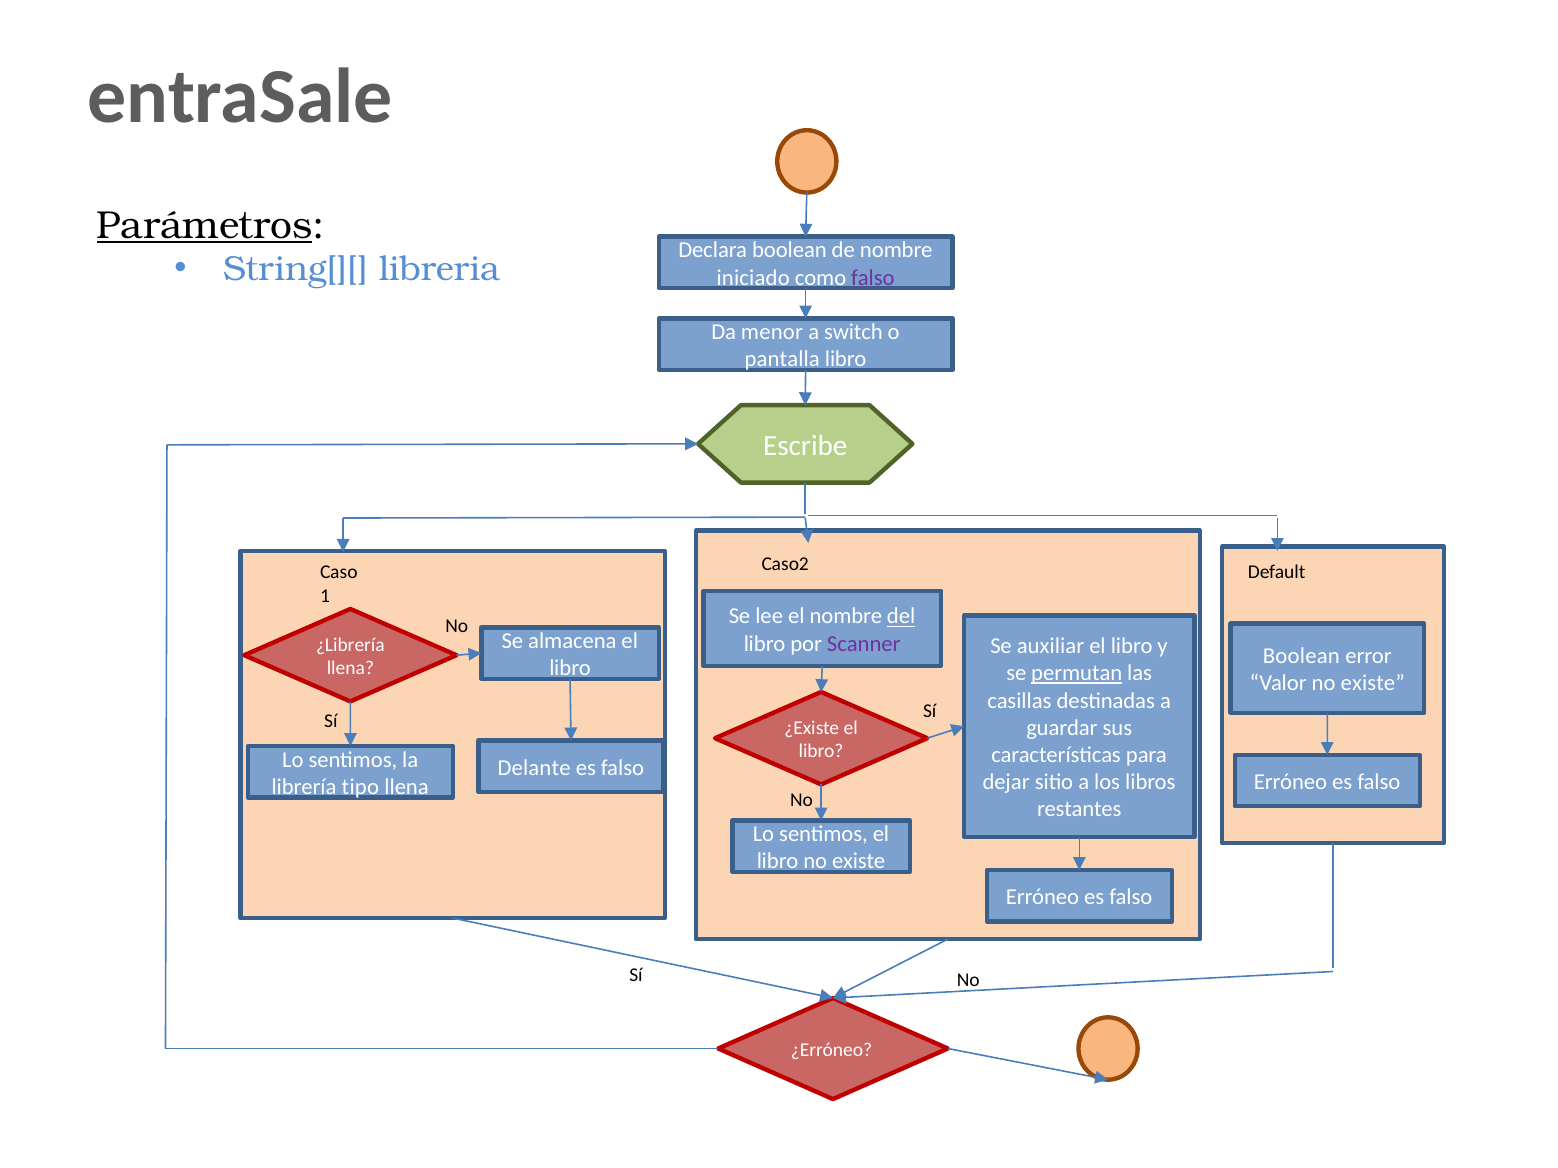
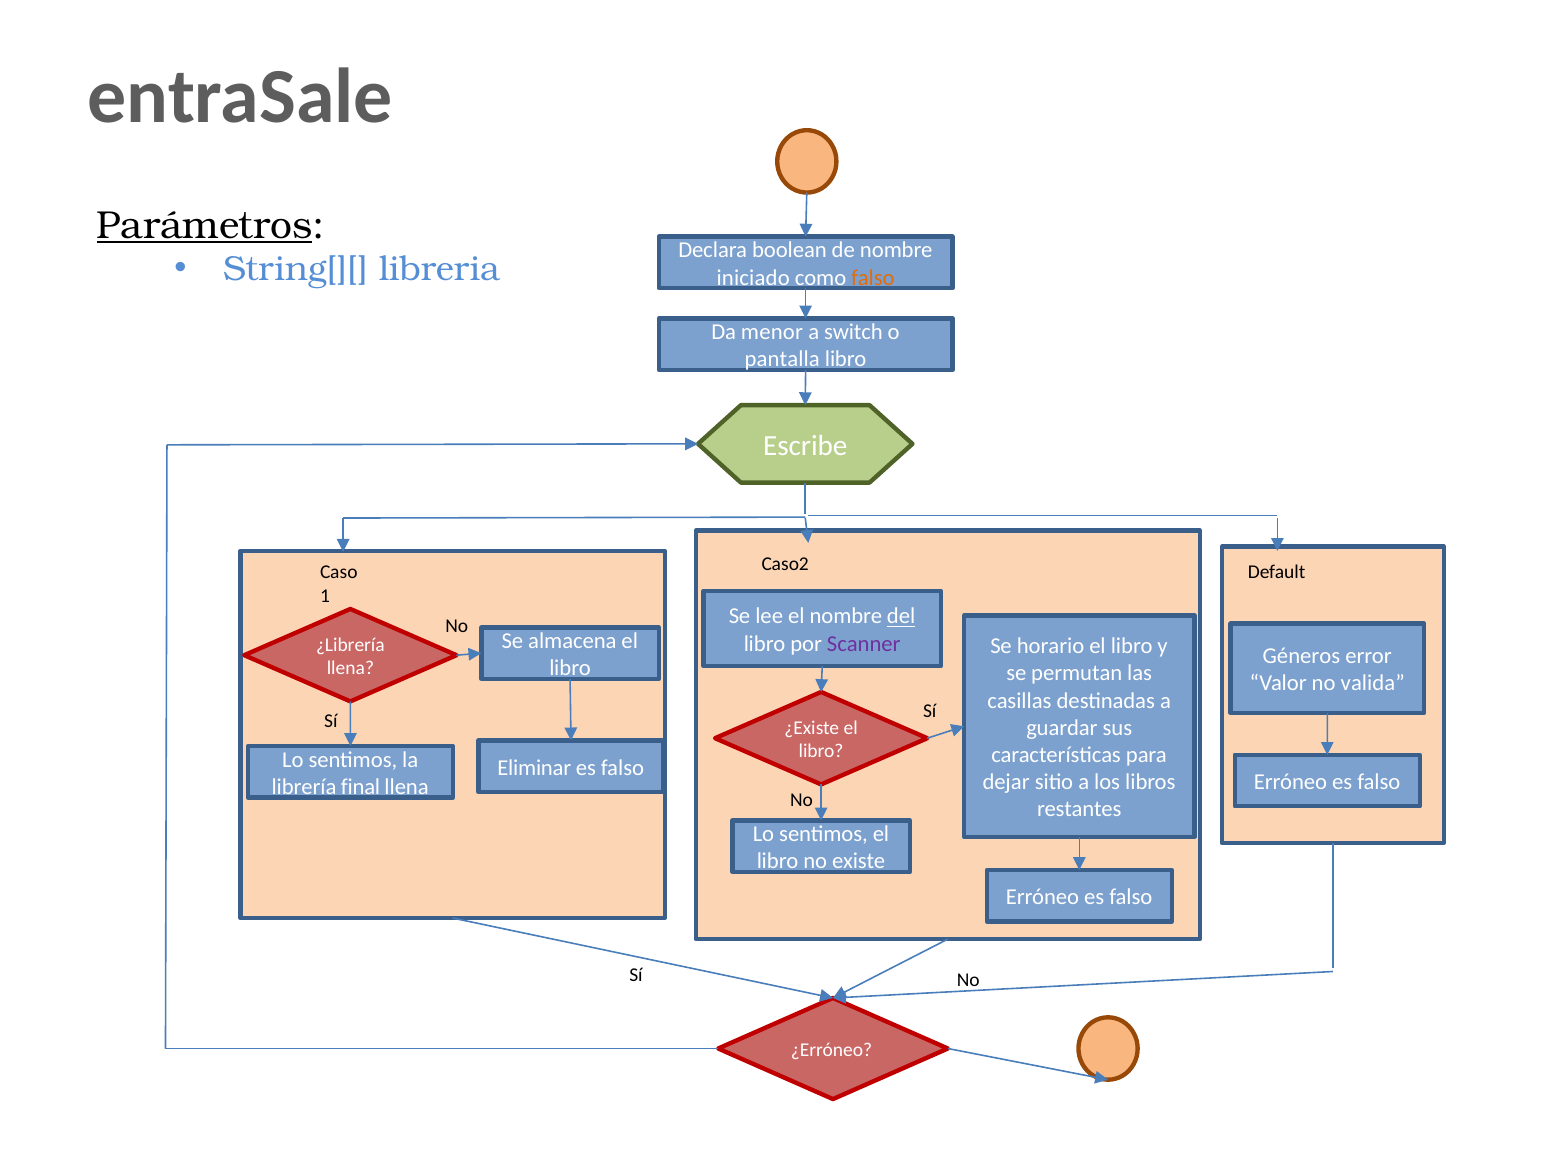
falso colour: purple -> orange (873, 278)
auxiliar: auxiliar -> horario (1051, 646)
Boolean: Boolean -> Géneros (1301, 656)
permutan underline: present -> none (1077, 674)
Valor no existe: existe -> valida (1373, 684)
Delante: Delante -> Eliminar (534, 768)
tipo: tipo -> final (361, 787)
